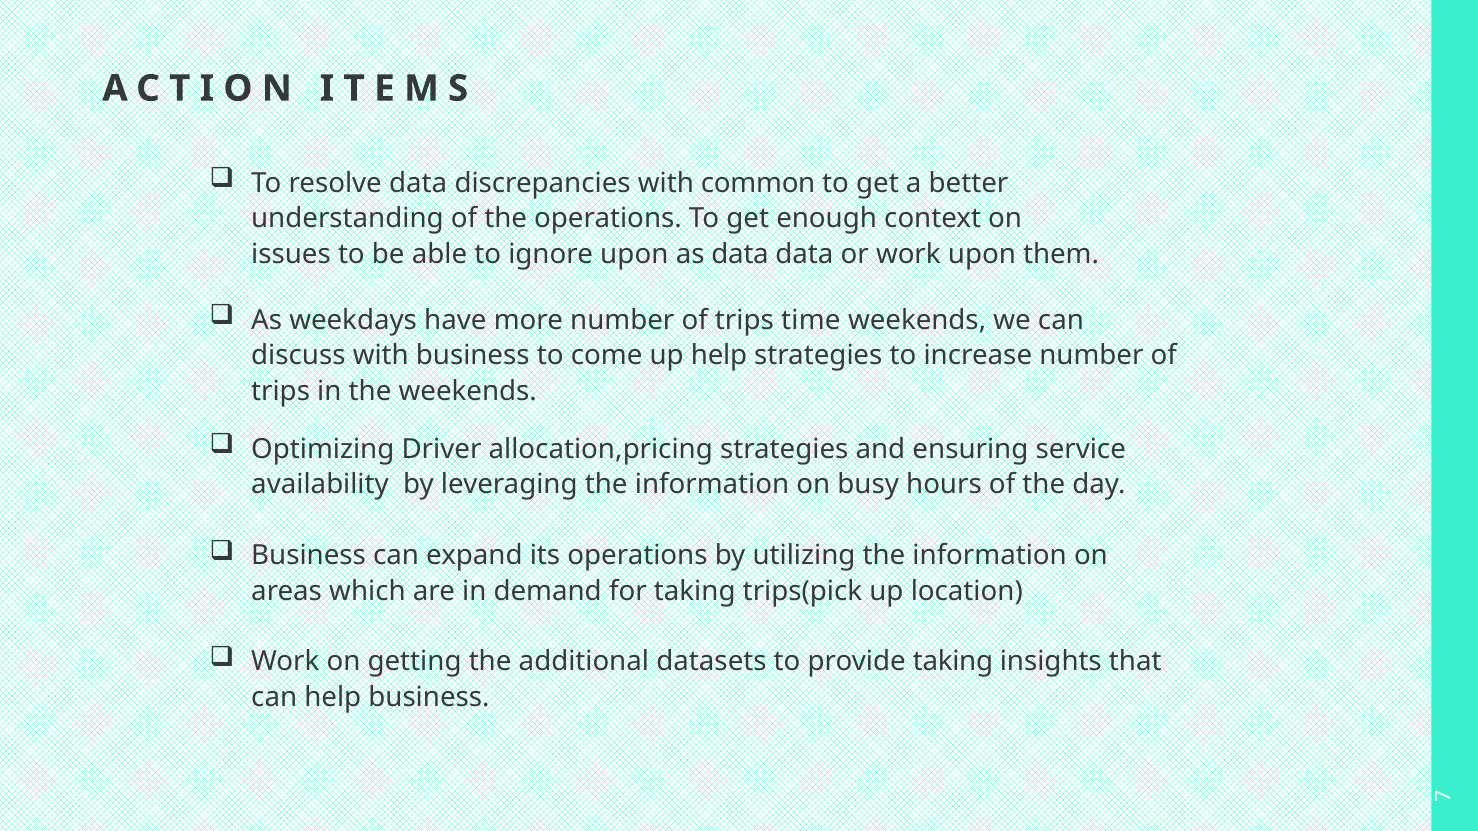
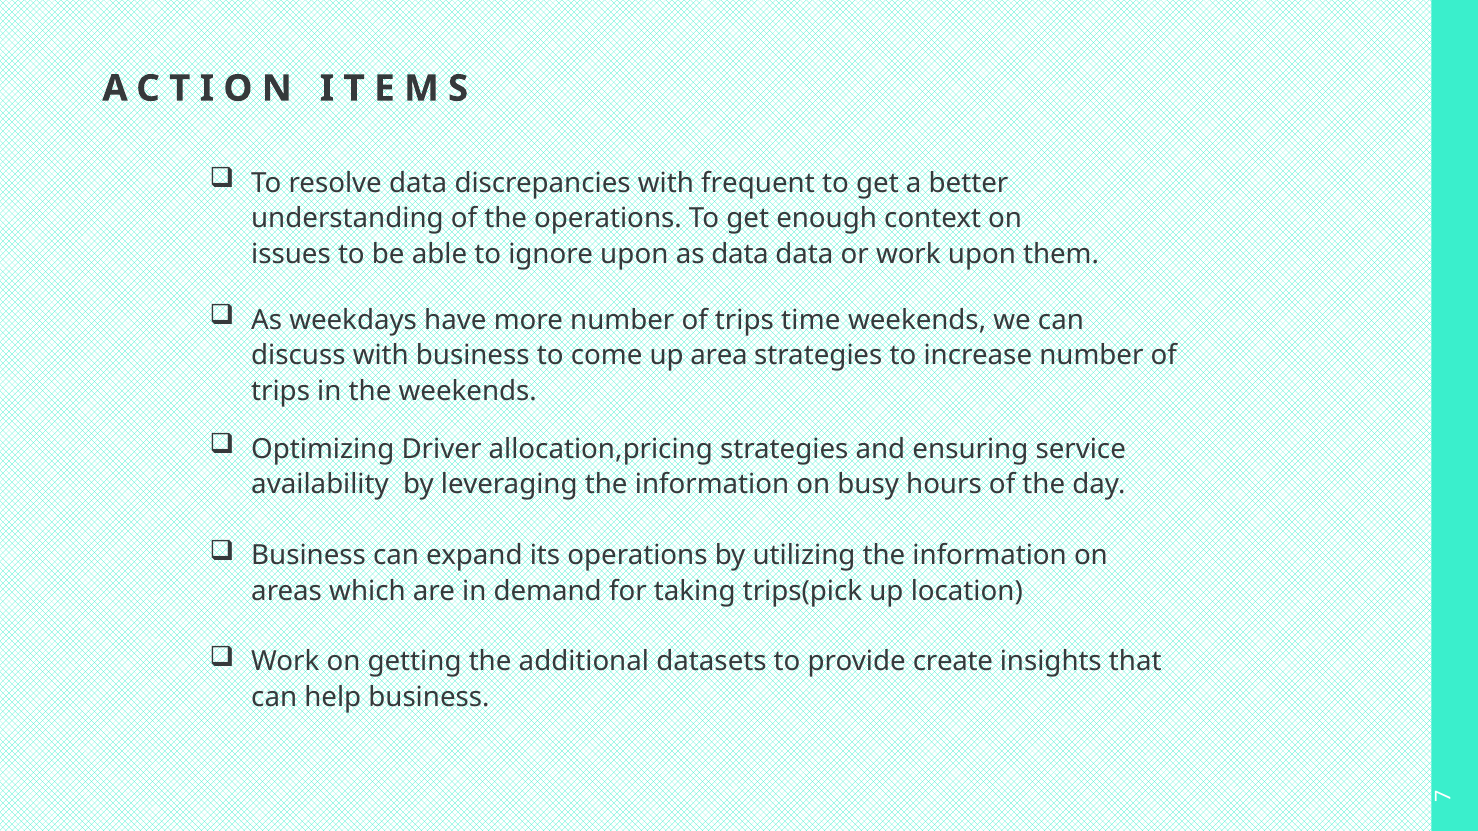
common: common -> frequent (758, 183)
up help: help -> area (719, 356)
provide taking: taking -> create (953, 662)
